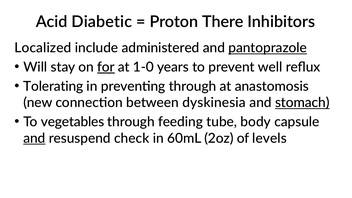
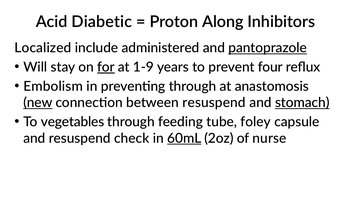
There: There -> Along (223, 22)
1-0: 1-0 -> 1-9 (143, 67)
well: well -> four (270, 67)
Tolerating: Tolerating -> Embolism (53, 86)
new underline: none -> present (38, 103)
between dyskinesia: dyskinesia -> resuspend (214, 103)
body: body -> foley (256, 122)
and underline: present -> none (34, 138)
60mL underline: none -> present (184, 138)
levels: levels -> nurse (269, 138)
